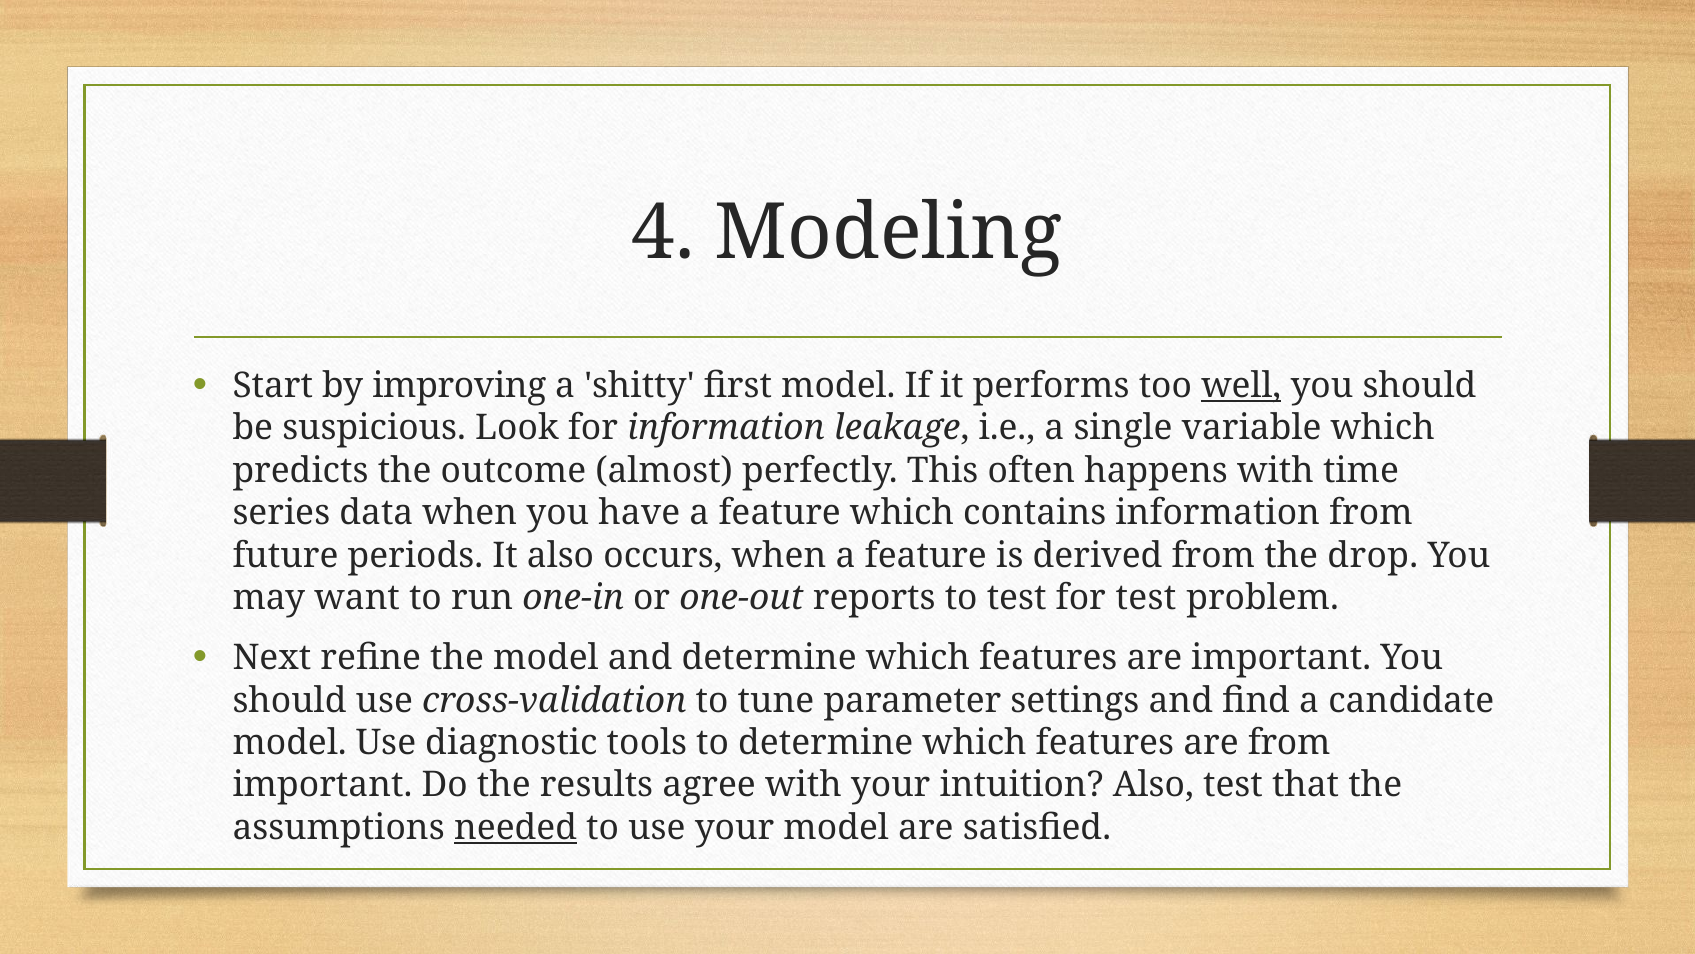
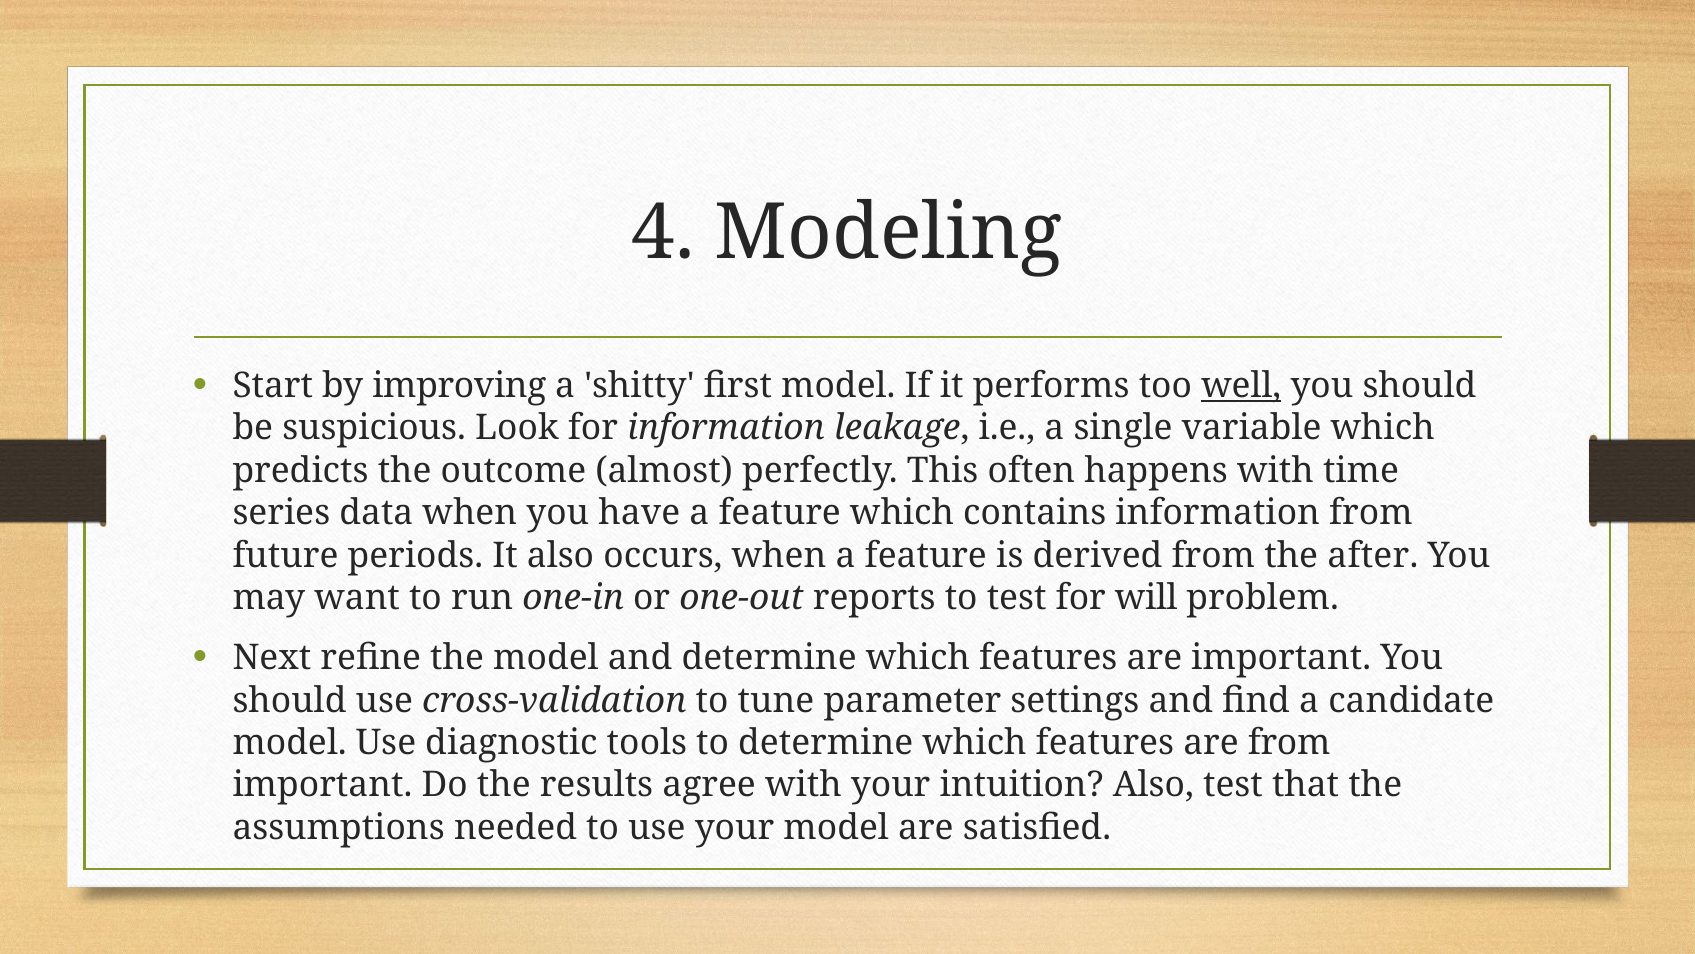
drop: drop -> after (1373, 555)
for test: test -> will (1146, 597)
needed underline: present -> none (516, 827)
